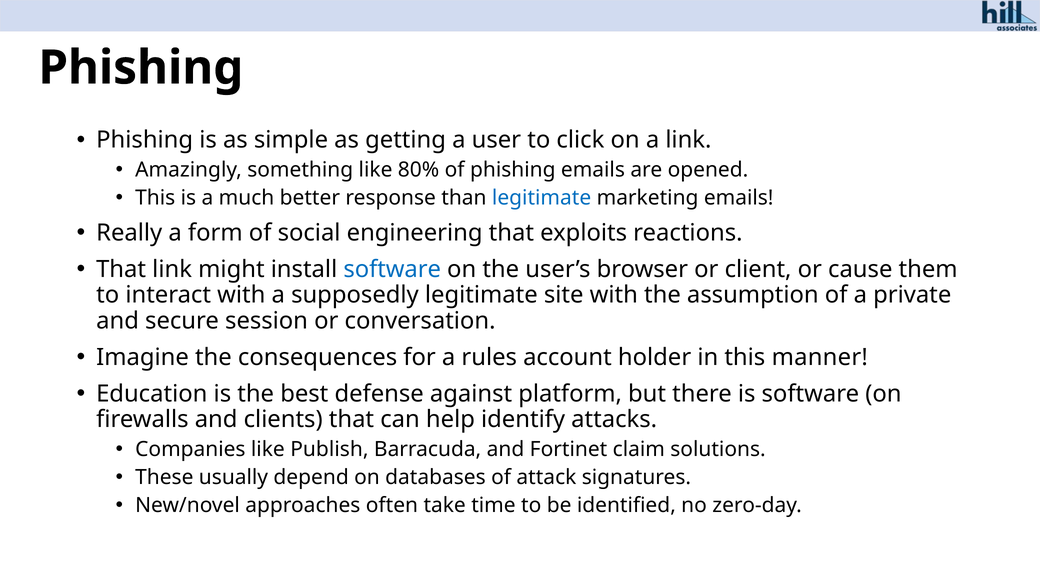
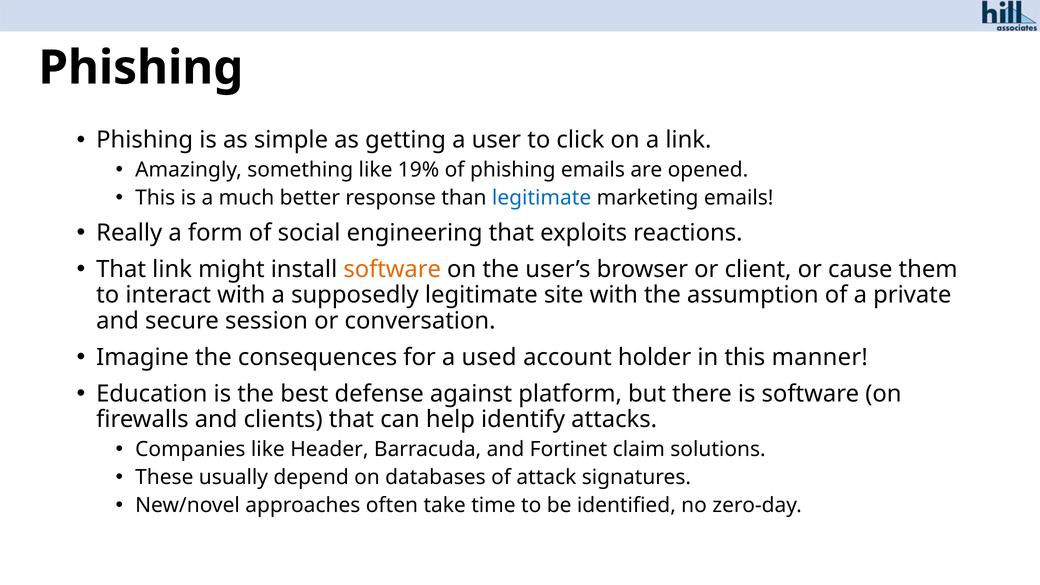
80%: 80% -> 19% (419, 170)
software colour: blue -> orange (392, 269)
rules: rules -> used (489, 357)
Publish: Publish -> Header (329, 449)
